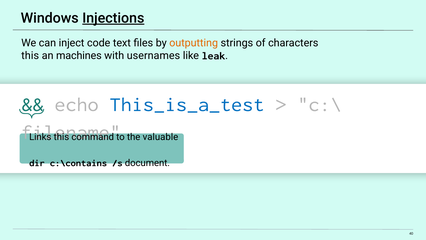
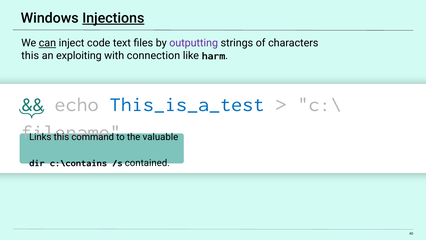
can underline: none -> present (47, 43)
outputting colour: orange -> purple (194, 43)
machines: machines -> exploiting (79, 56)
usernames: usernames -> connection (153, 56)
leak: leak -> harm (213, 56)
document: document -> contained (147, 163)
